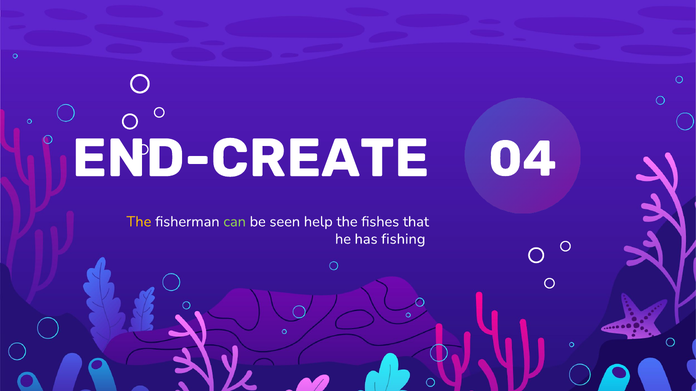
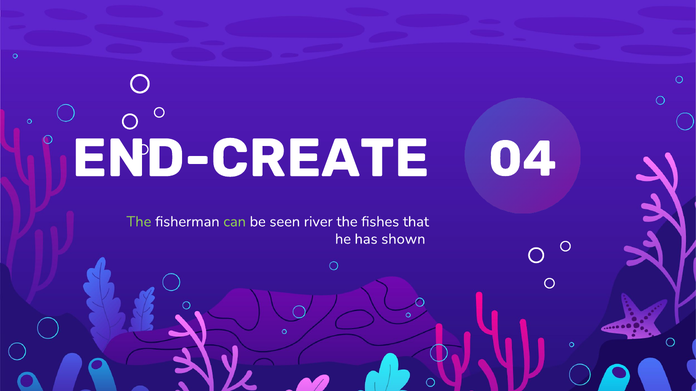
The colour: yellow -> light green (139, 222)
help: help -> river (318, 222)
fishing: fishing -> shown (403, 239)
